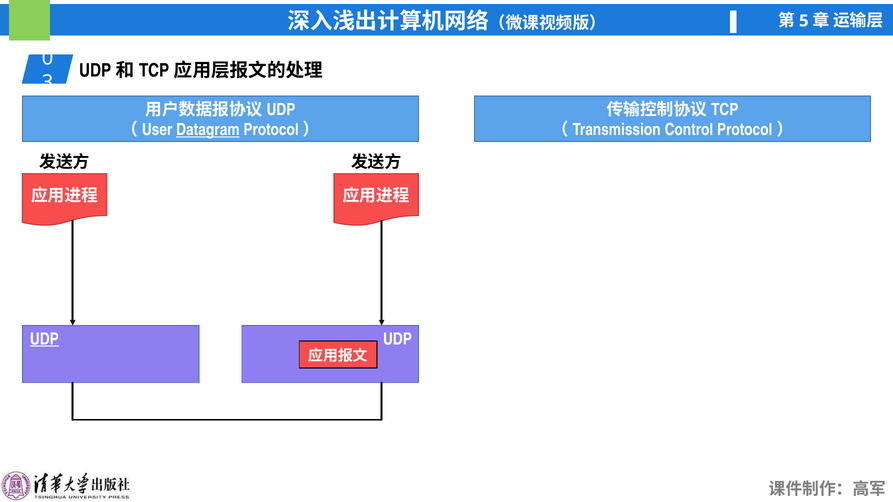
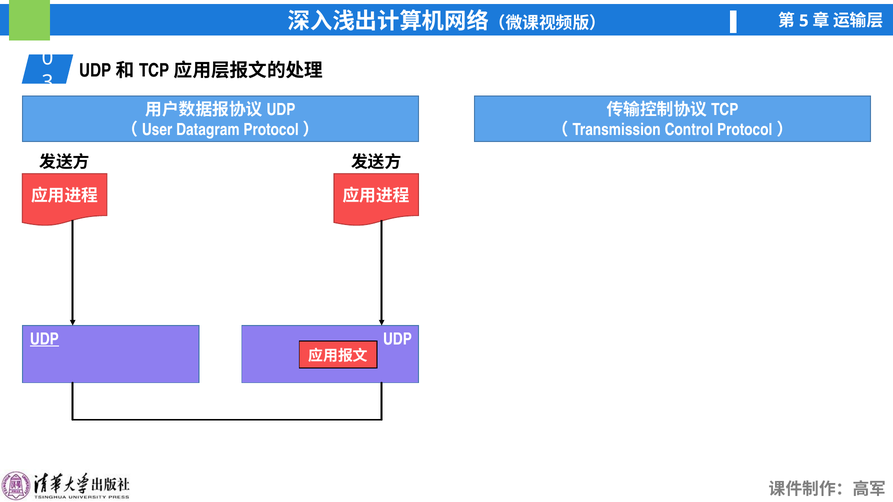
Datagram underline: present -> none (208, 130)
